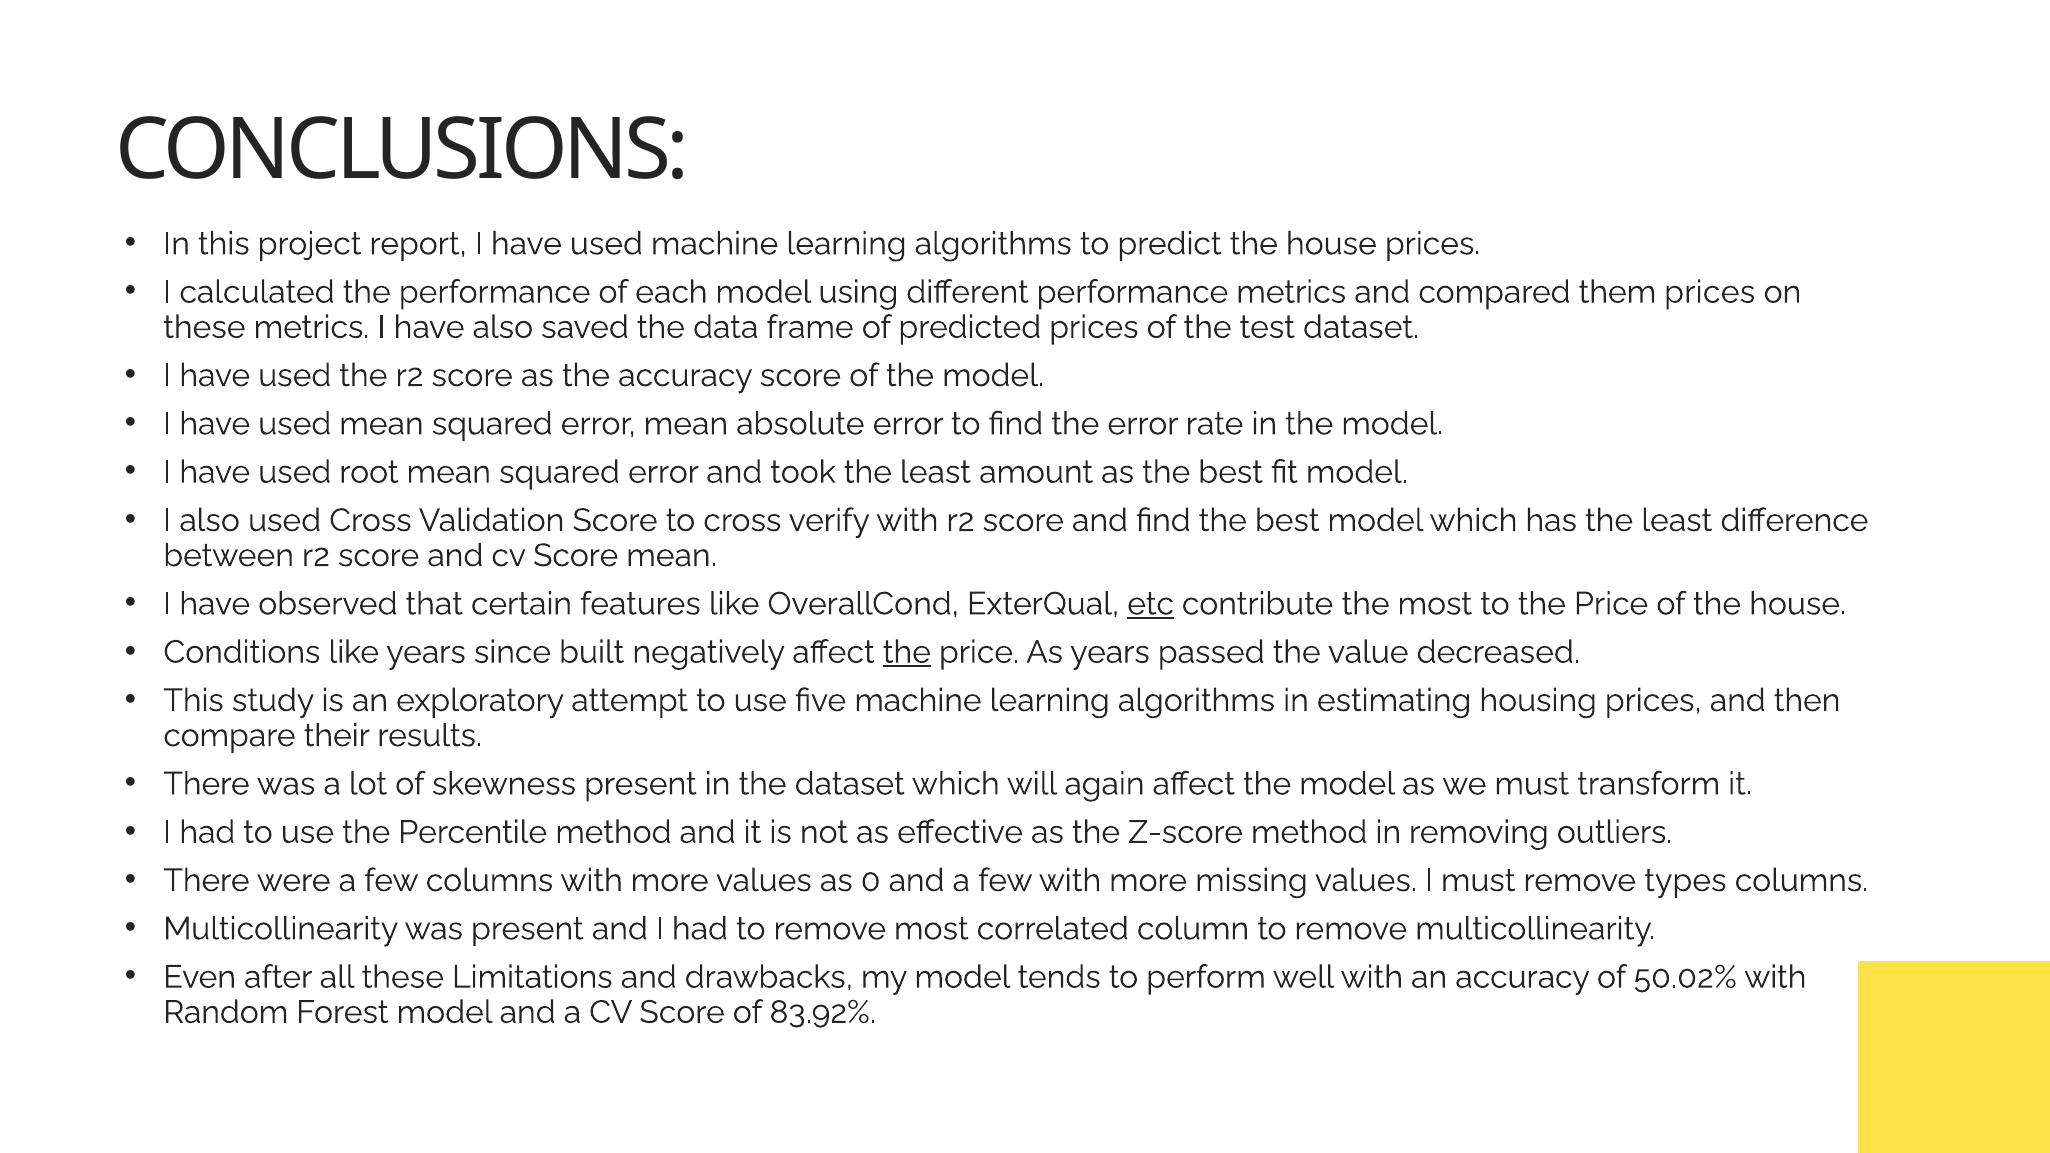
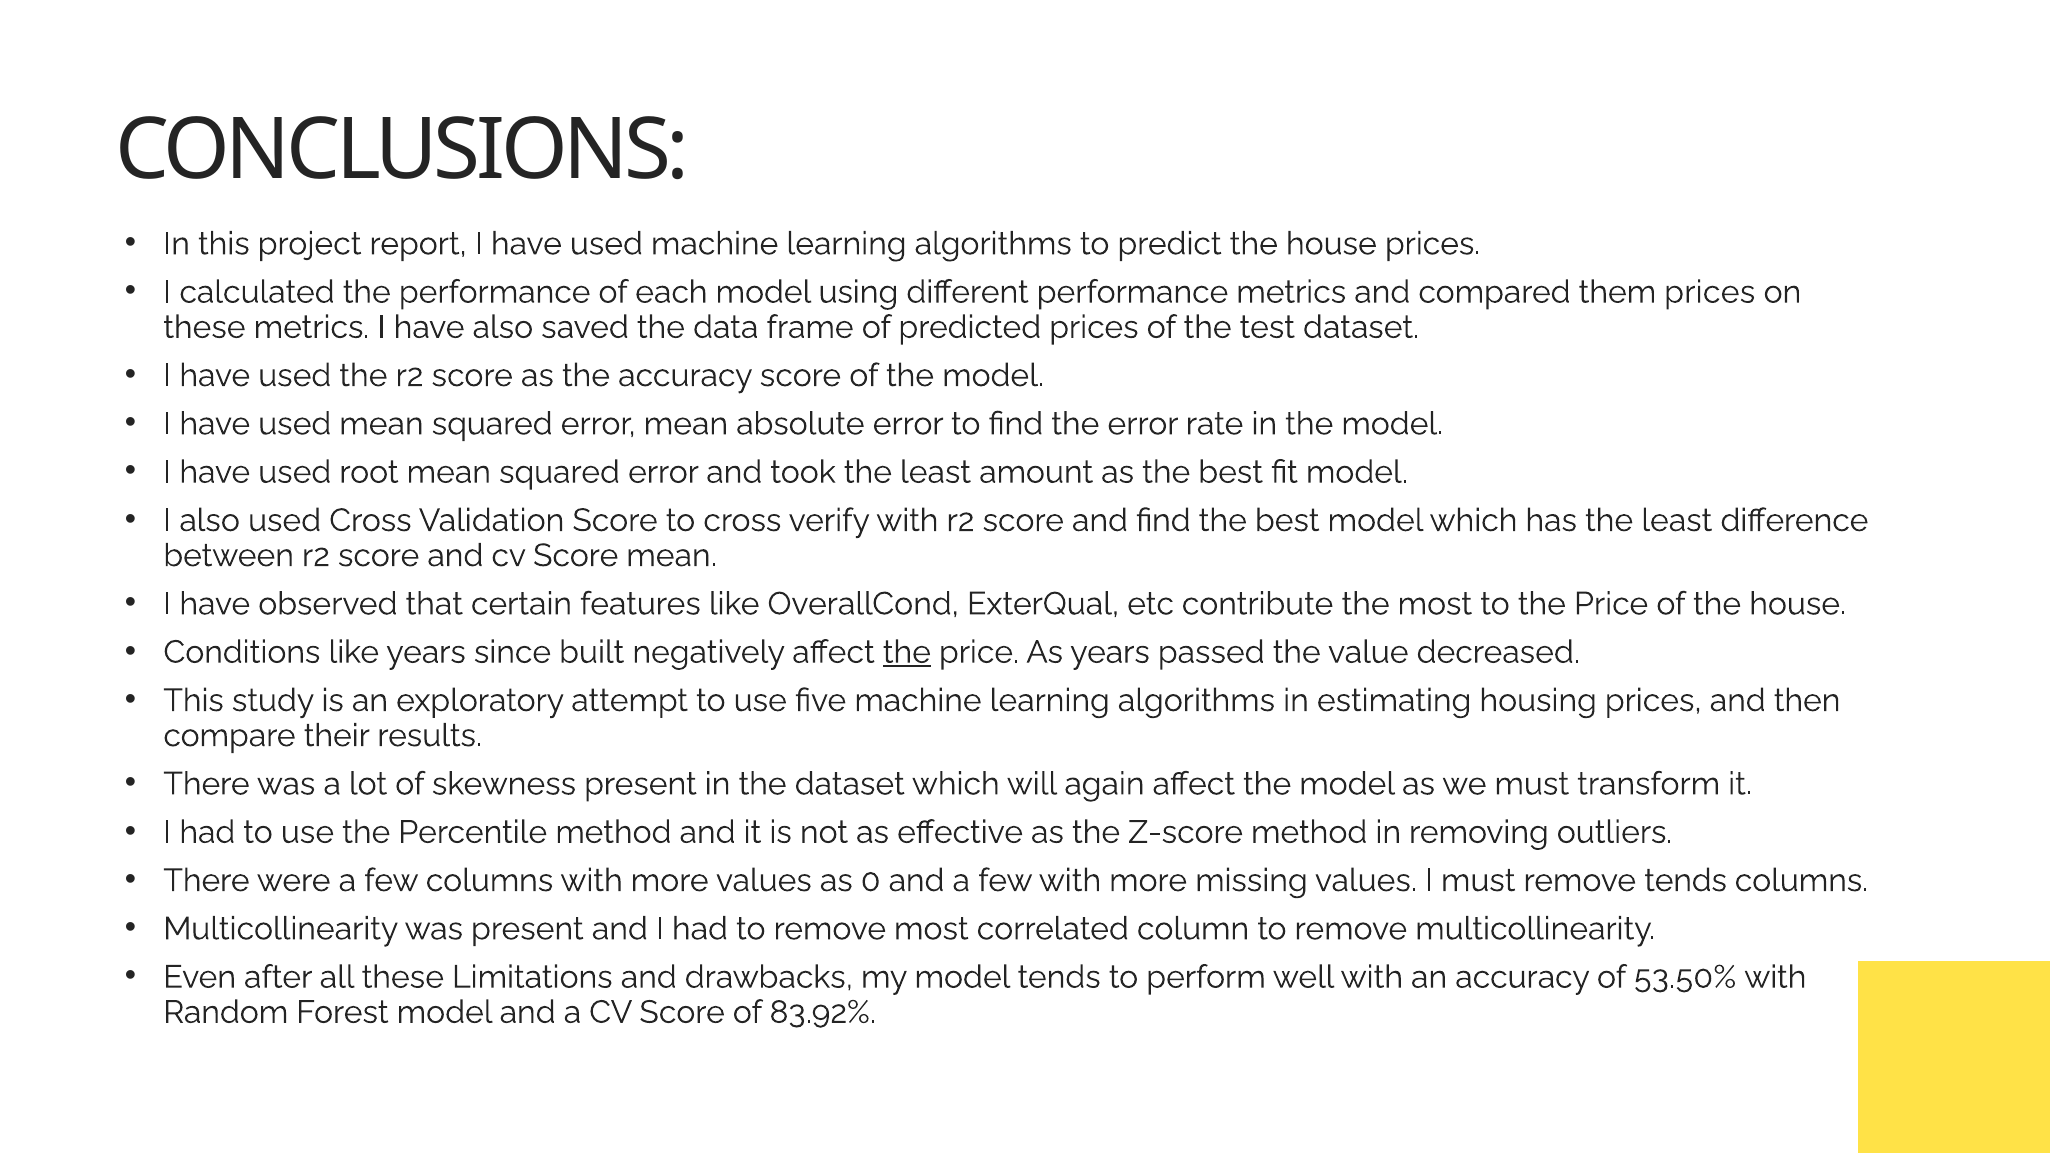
etc underline: present -> none (1151, 604)
remove types: types -> tends (1686, 881)
50.02%: 50.02% -> 53.50% (1685, 977)
